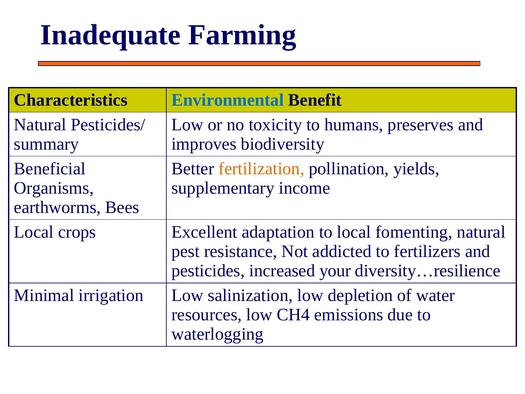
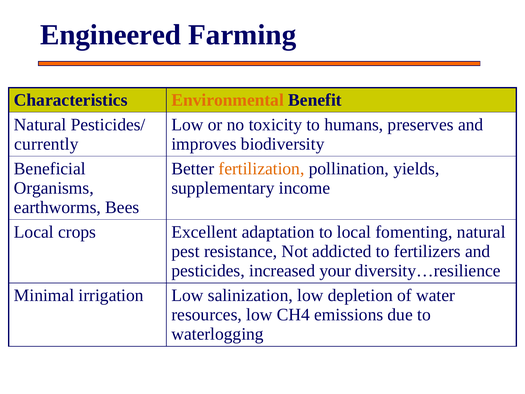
Inadequate: Inadequate -> Engineered (111, 35)
Environmental colour: blue -> orange (228, 100)
summary: summary -> currently (46, 144)
